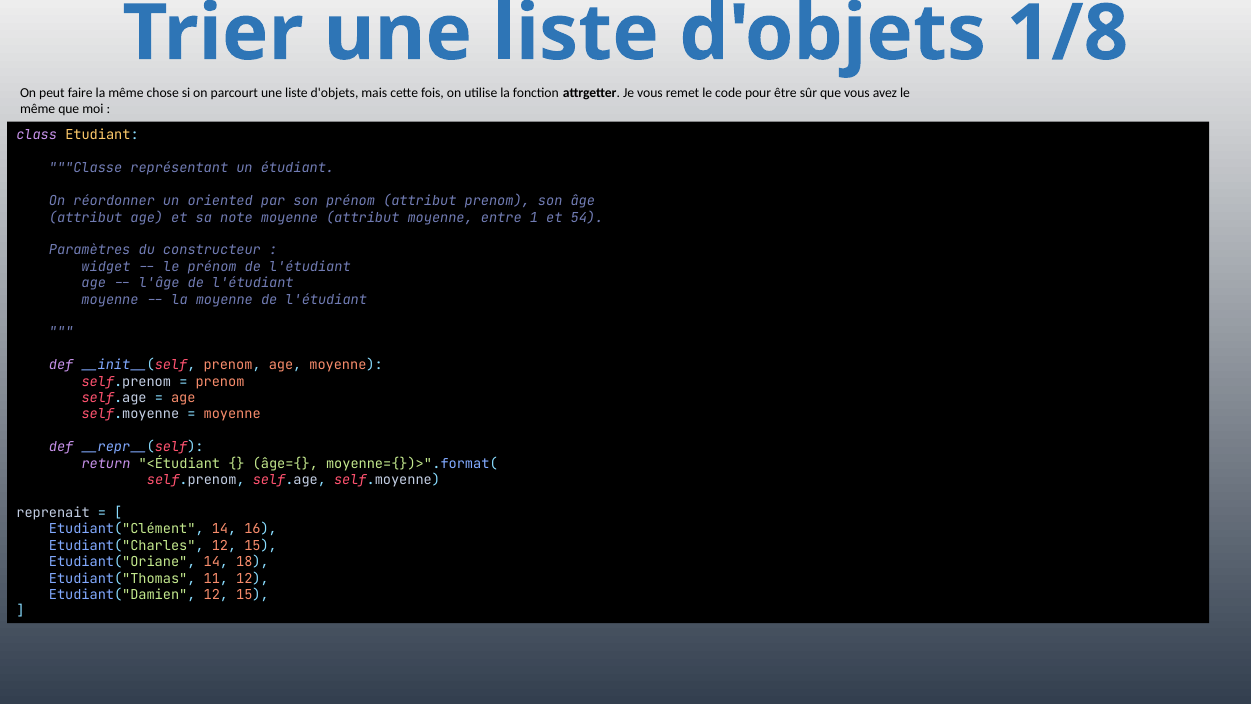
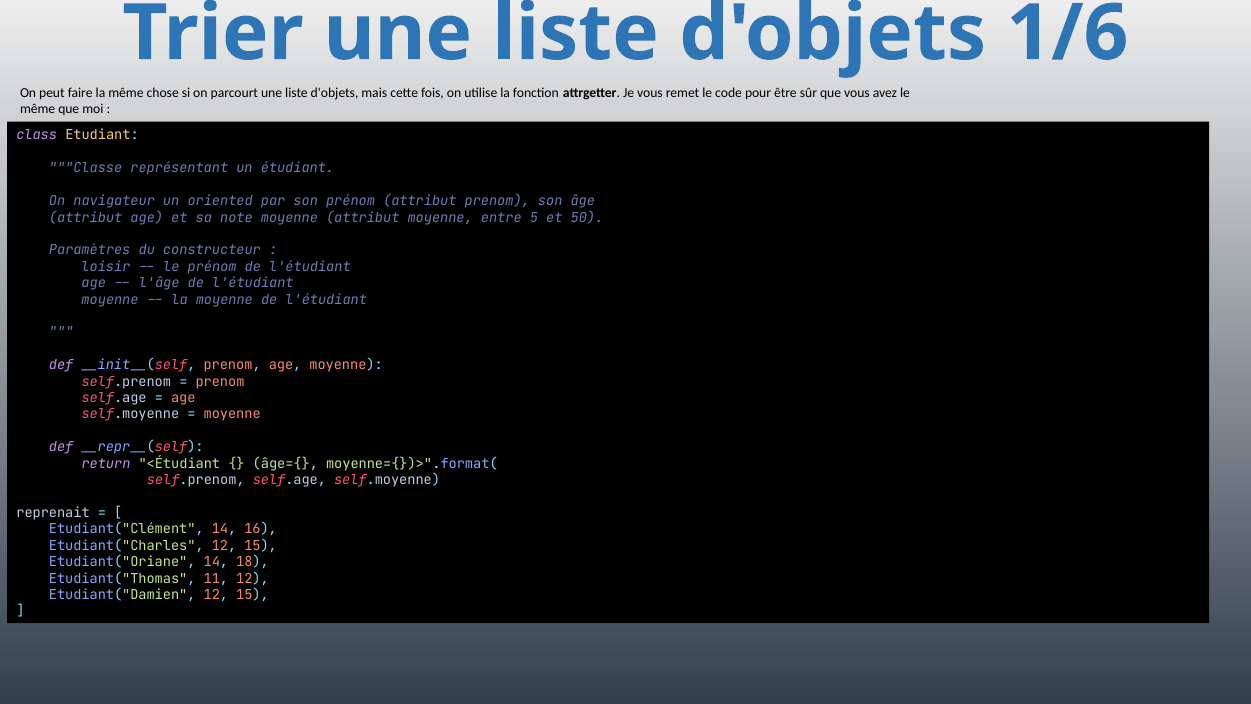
1/8: 1/8 -> 1/6 (1067, 33)
réordonner: réordonner -> navigateur (114, 201)
1: 1 -> 5 (534, 217)
54: 54 -> 50 (587, 217)
widget: widget -> loisir (106, 267)
